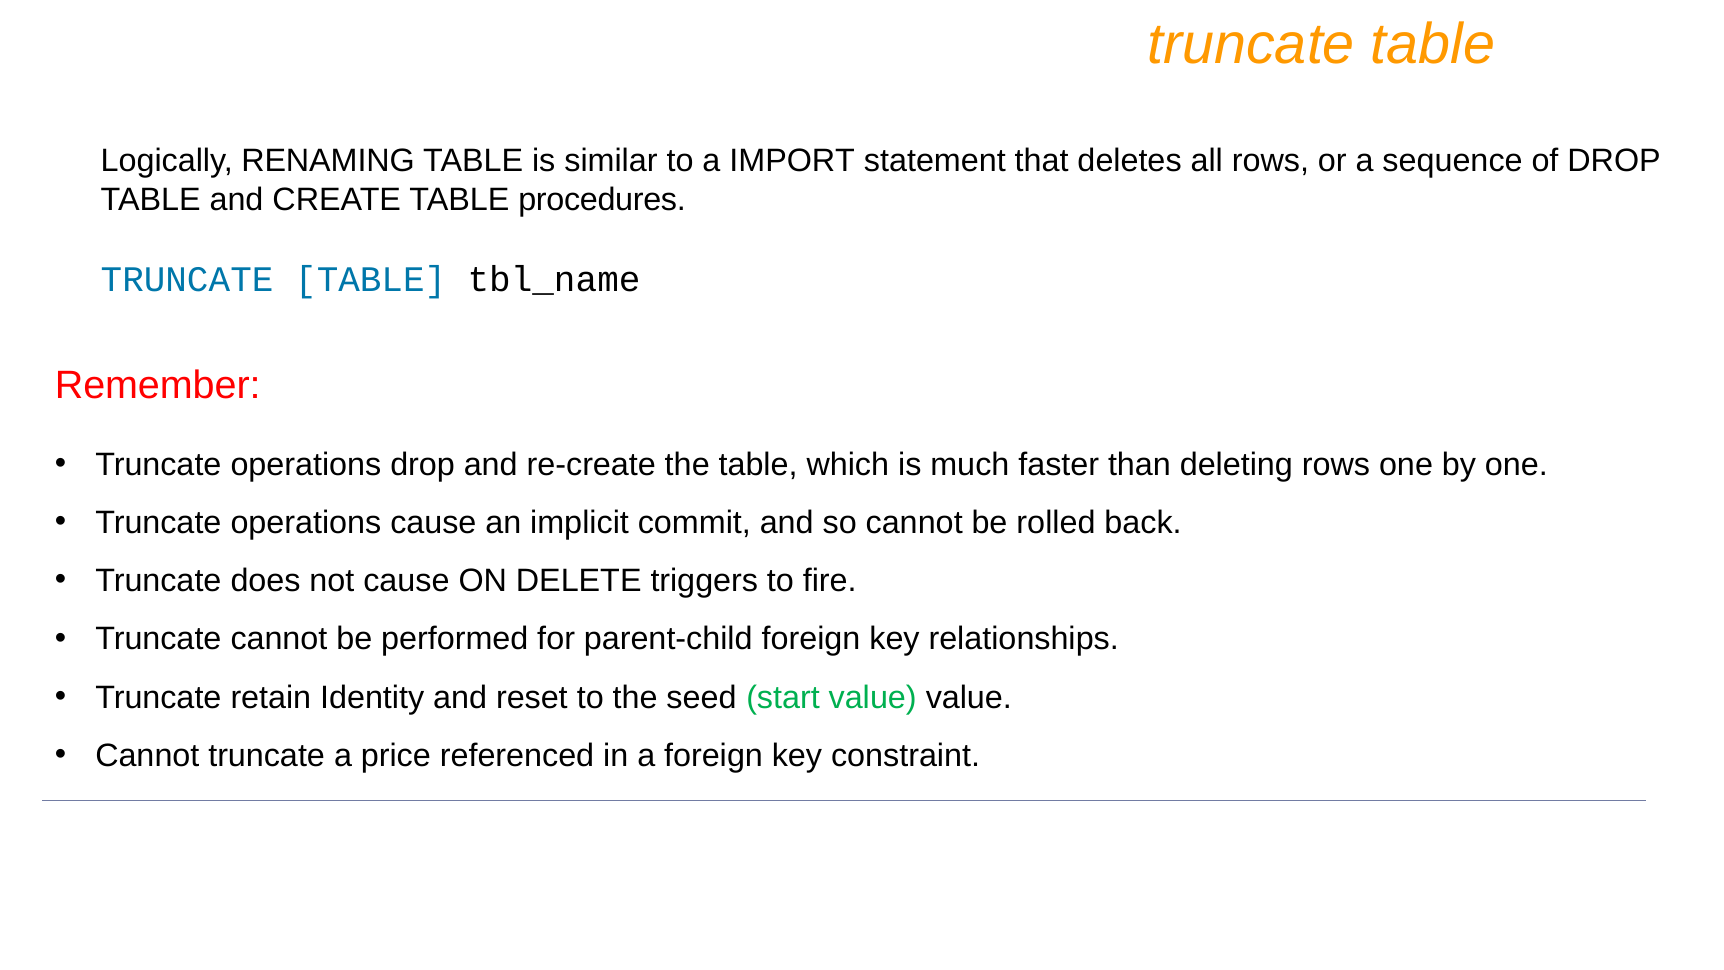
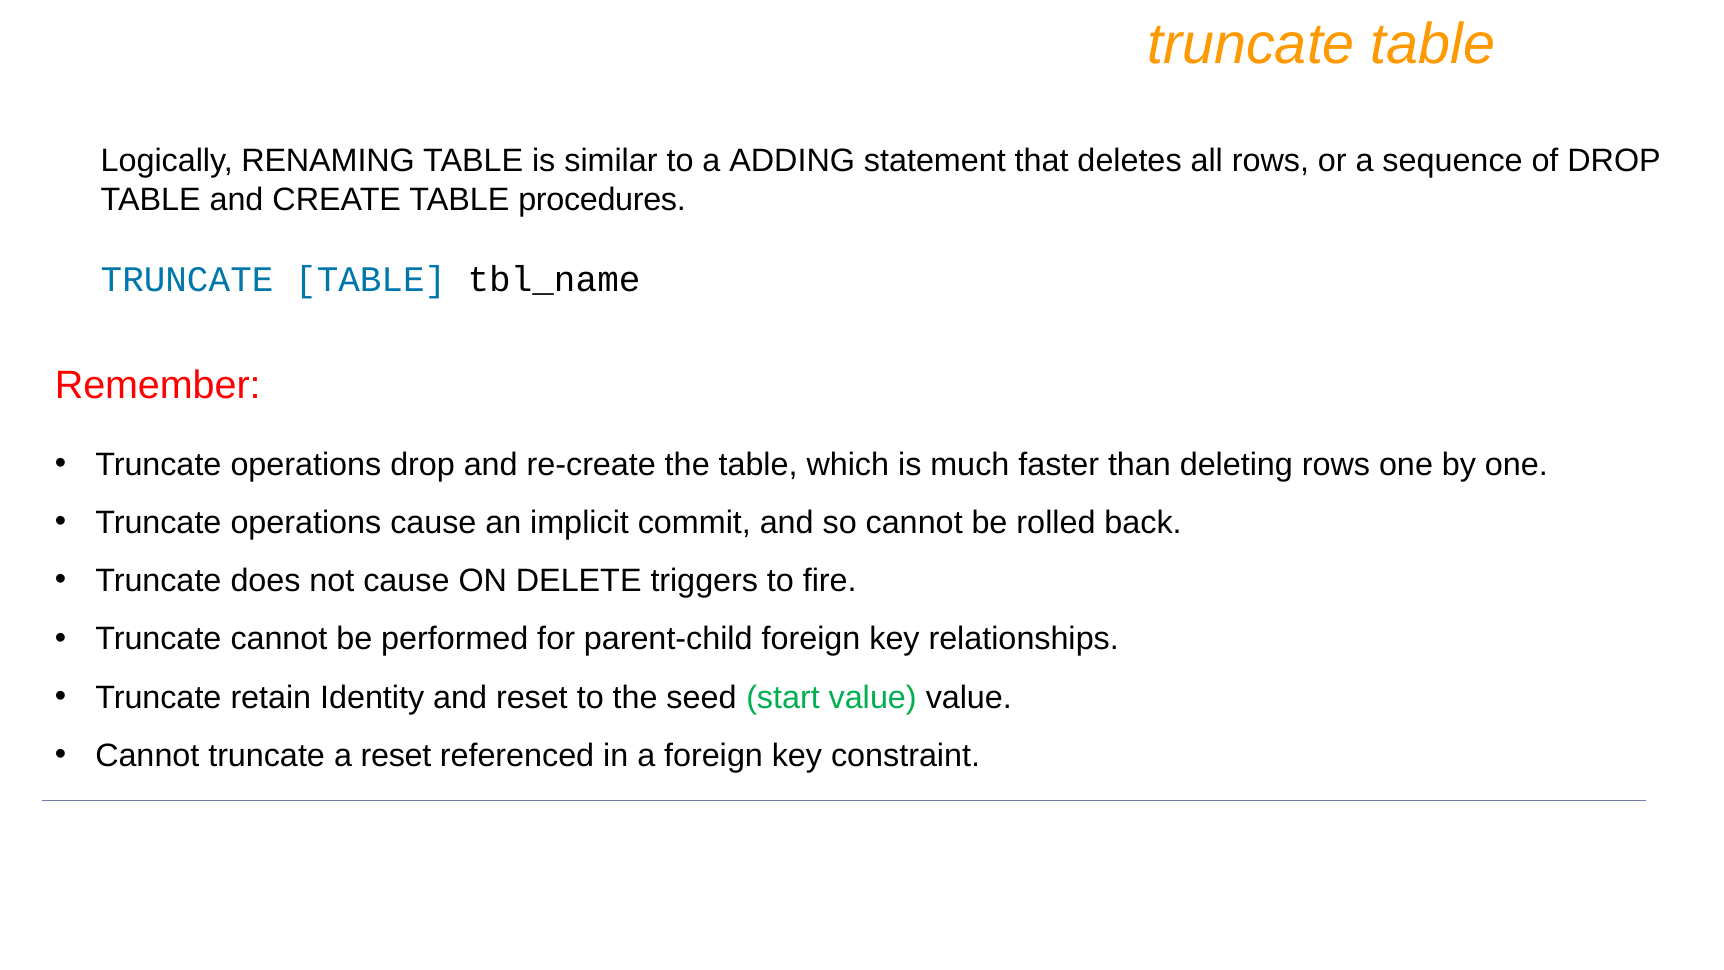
IMPORT: IMPORT -> ADDING (792, 161)
a price: price -> reset (396, 755)
